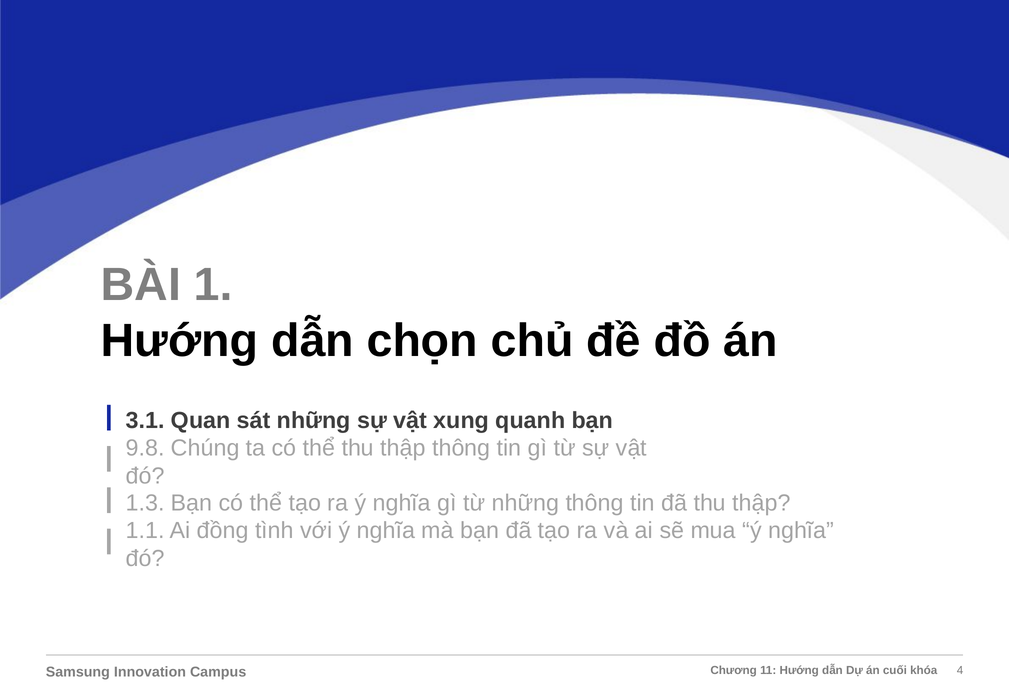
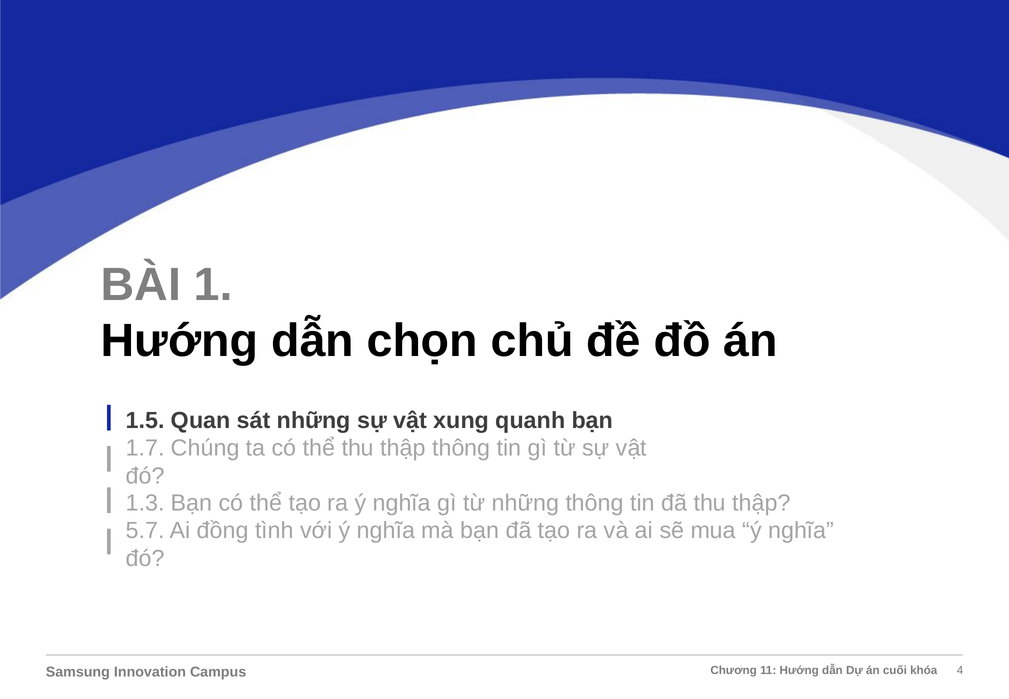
3.1: 3.1 -> 1.5 (145, 421)
9.8: 9.8 -> 1.7 (145, 448)
1.1: 1.1 -> 5.7 (145, 530)
